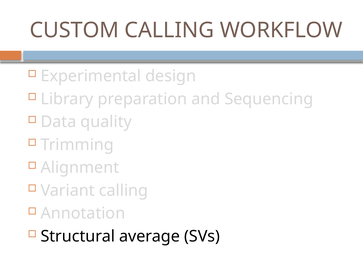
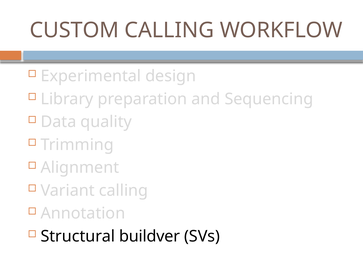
average: average -> buildver (150, 236)
